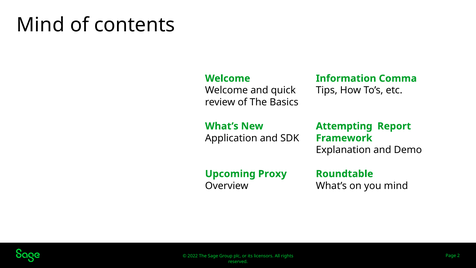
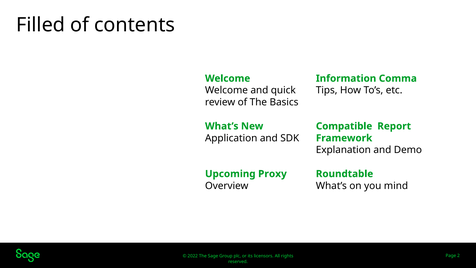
Mind: Mind -> Filled (41, 25)
Attempting: Attempting -> Compatible (344, 126)
